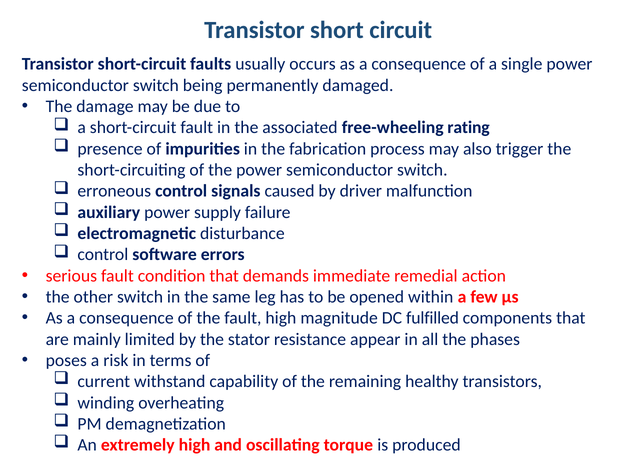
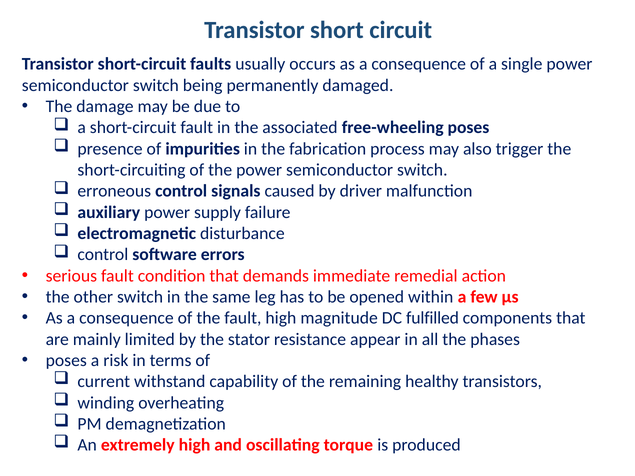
free-wheeling rating: rating -> poses (468, 128)
